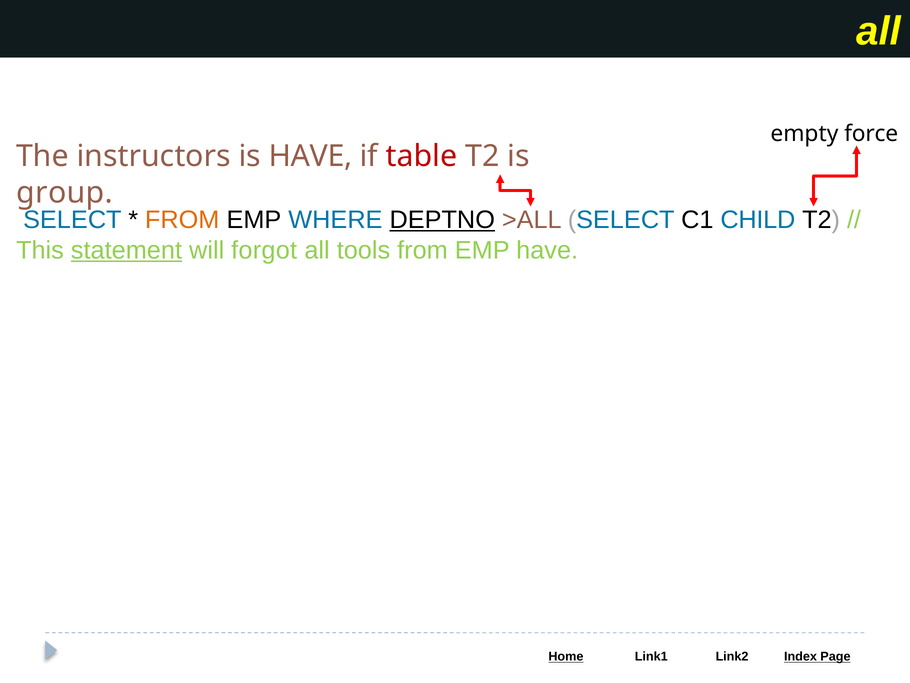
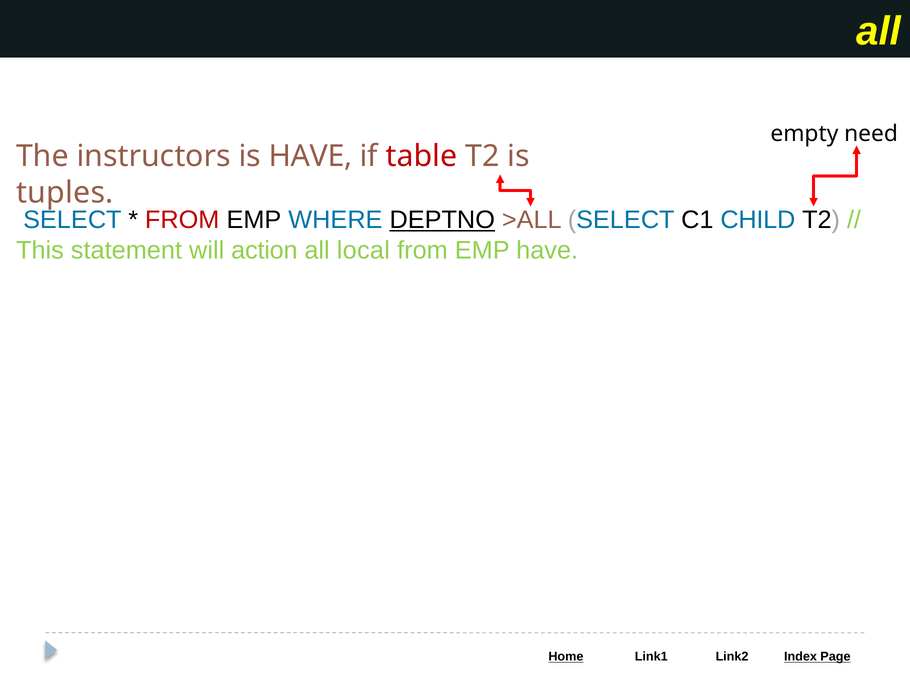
force: force -> need (871, 133)
group: group -> tuples (65, 193)
FROM colour: orange -> red (182, 220)
statement underline: present -> none (126, 250)
forgot: forgot -> action (264, 250)
tools: tools -> local (363, 250)
